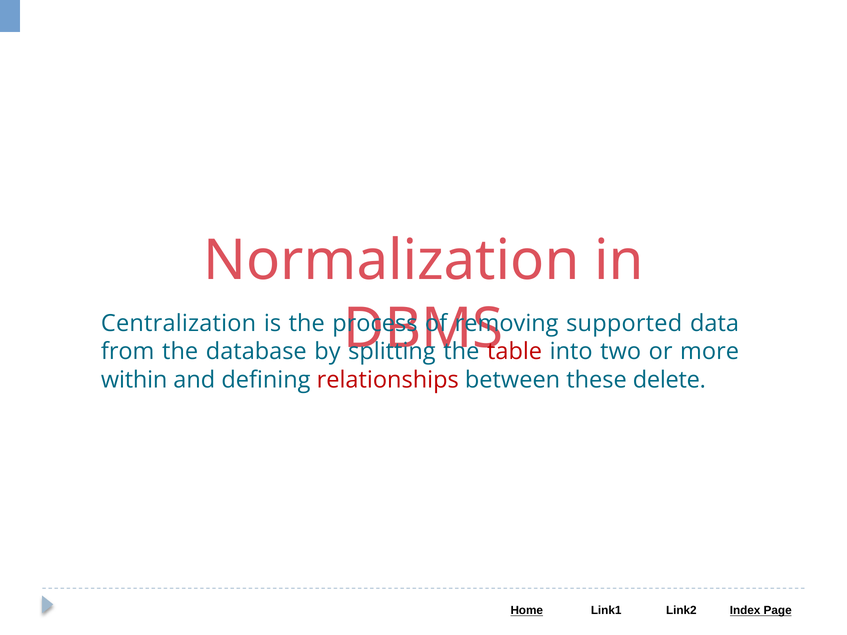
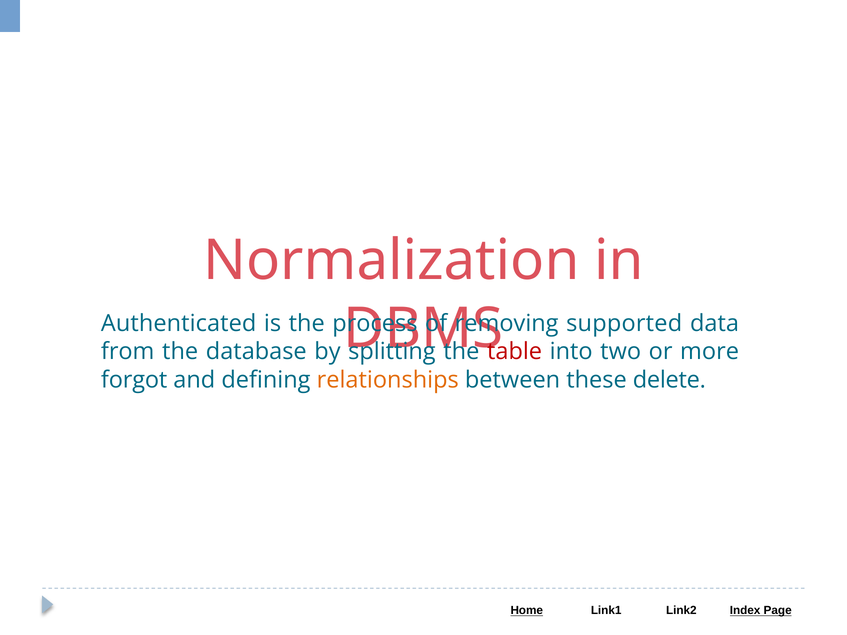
Centralization: Centralization -> Authenticated (179, 323)
within: within -> forgot (134, 380)
relationships colour: red -> orange (388, 380)
